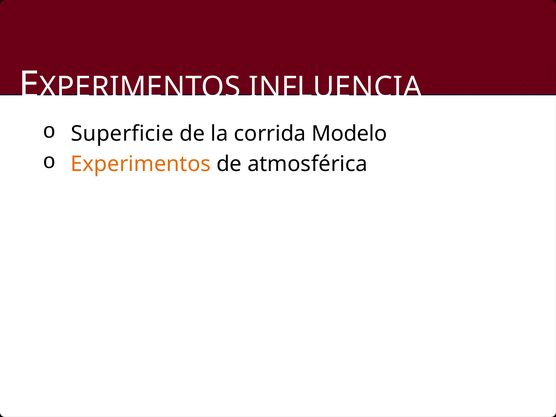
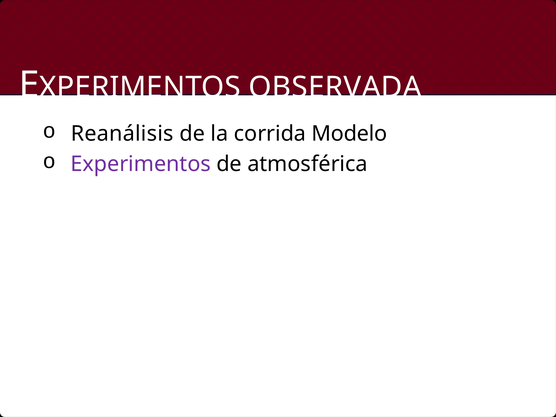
INFLUENCIA: INFLUENCIA -> OBSERVADA (335, 88)
Superficie: Superficie -> Reanálisis (122, 134)
Experimentos colour: orange -> purple (141, 164)
